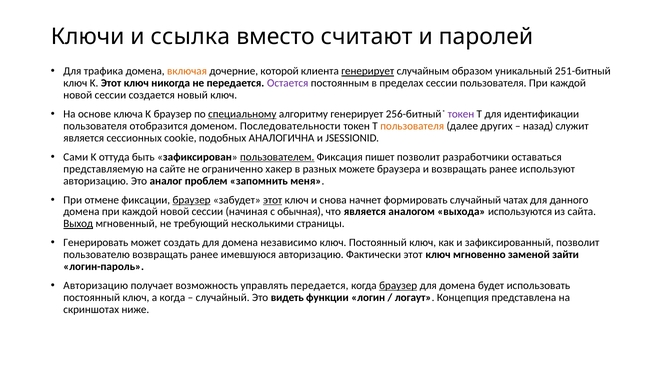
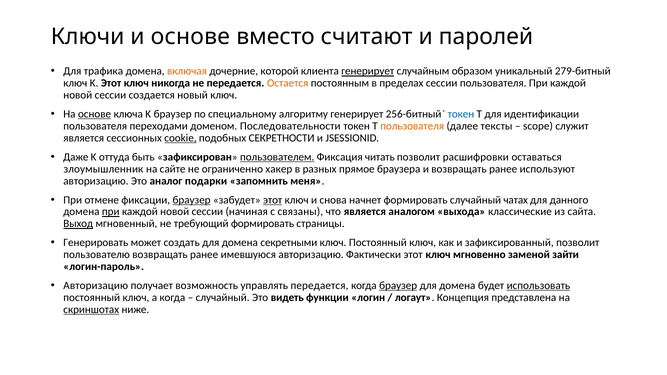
и ссылка: ссылка -> основе (190, 37)
251-битный: 251-битный -> 279-битный (583, 71)
Остается colour: purple -> orange (288, 83)
основе underline: none -> present (95, 114)
специальному underline: present -> none (242, 114)
токен colour: purple -> blue (461, 114)
отобразится: отобразится -> переходами (159, 126)
других: других -> тексты (497, 126)
назад: назад -> scope (538, 126)
cookie underline: none -> present (180, 138)
АНАЛОГИЧНА: АНАЛОГИЧНА -> СЕКРЕТНОСТИ (282, 138)
Сами: Сами -> Даже (76, 157)
пишет: пишет -> читать (380, 157)
разработчики: разработчики -> расшифровки (476, 157)
представляемую: представляемую -> злоумышленник (103, 169)
можете: можете -> прямое (357, 169)
проблем: проблем -> подарки (206, 181)
при underline: none -> present (111, 212)
обычная: обычная -> связаны (300, 212)
используются: используются -> классические (520, 212)
требующий несколькими: несколькими -> формировать (263, 224)
независимо: независимо -> секретными (289, 243)
использовать underline: none -> present (538, 286)
скриншотах underline: none -> present (91, 310)
